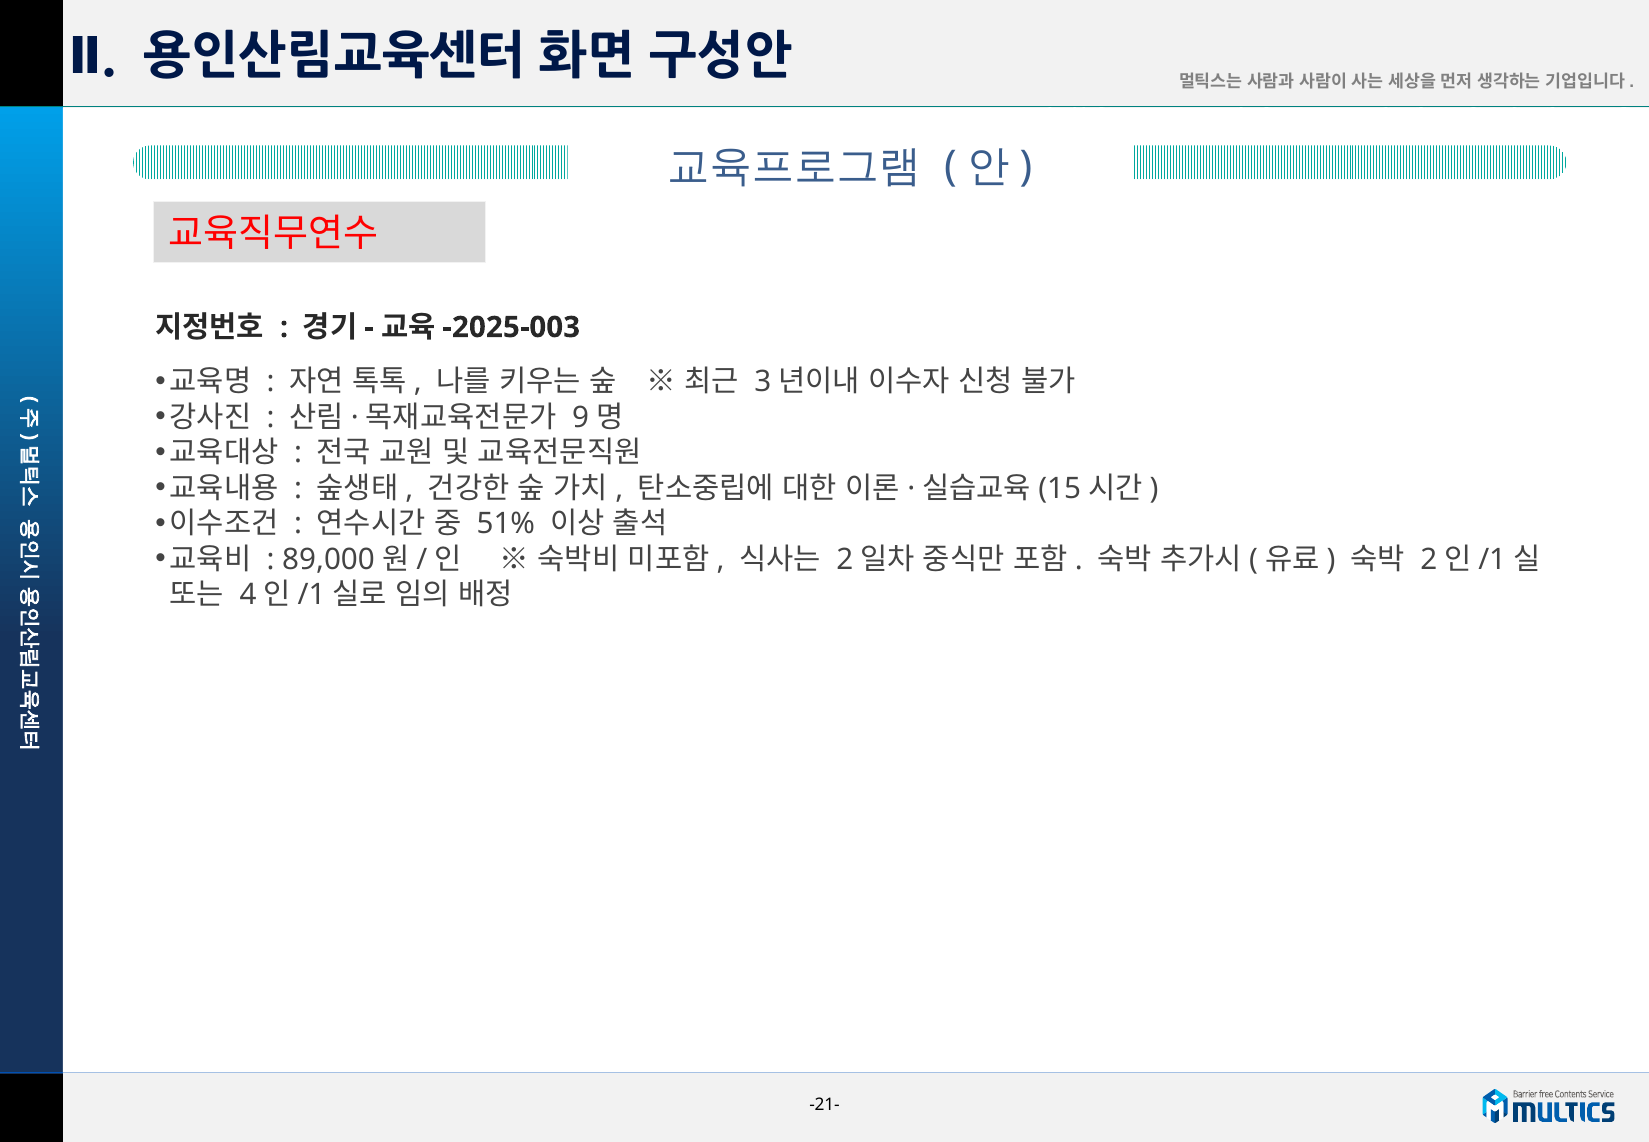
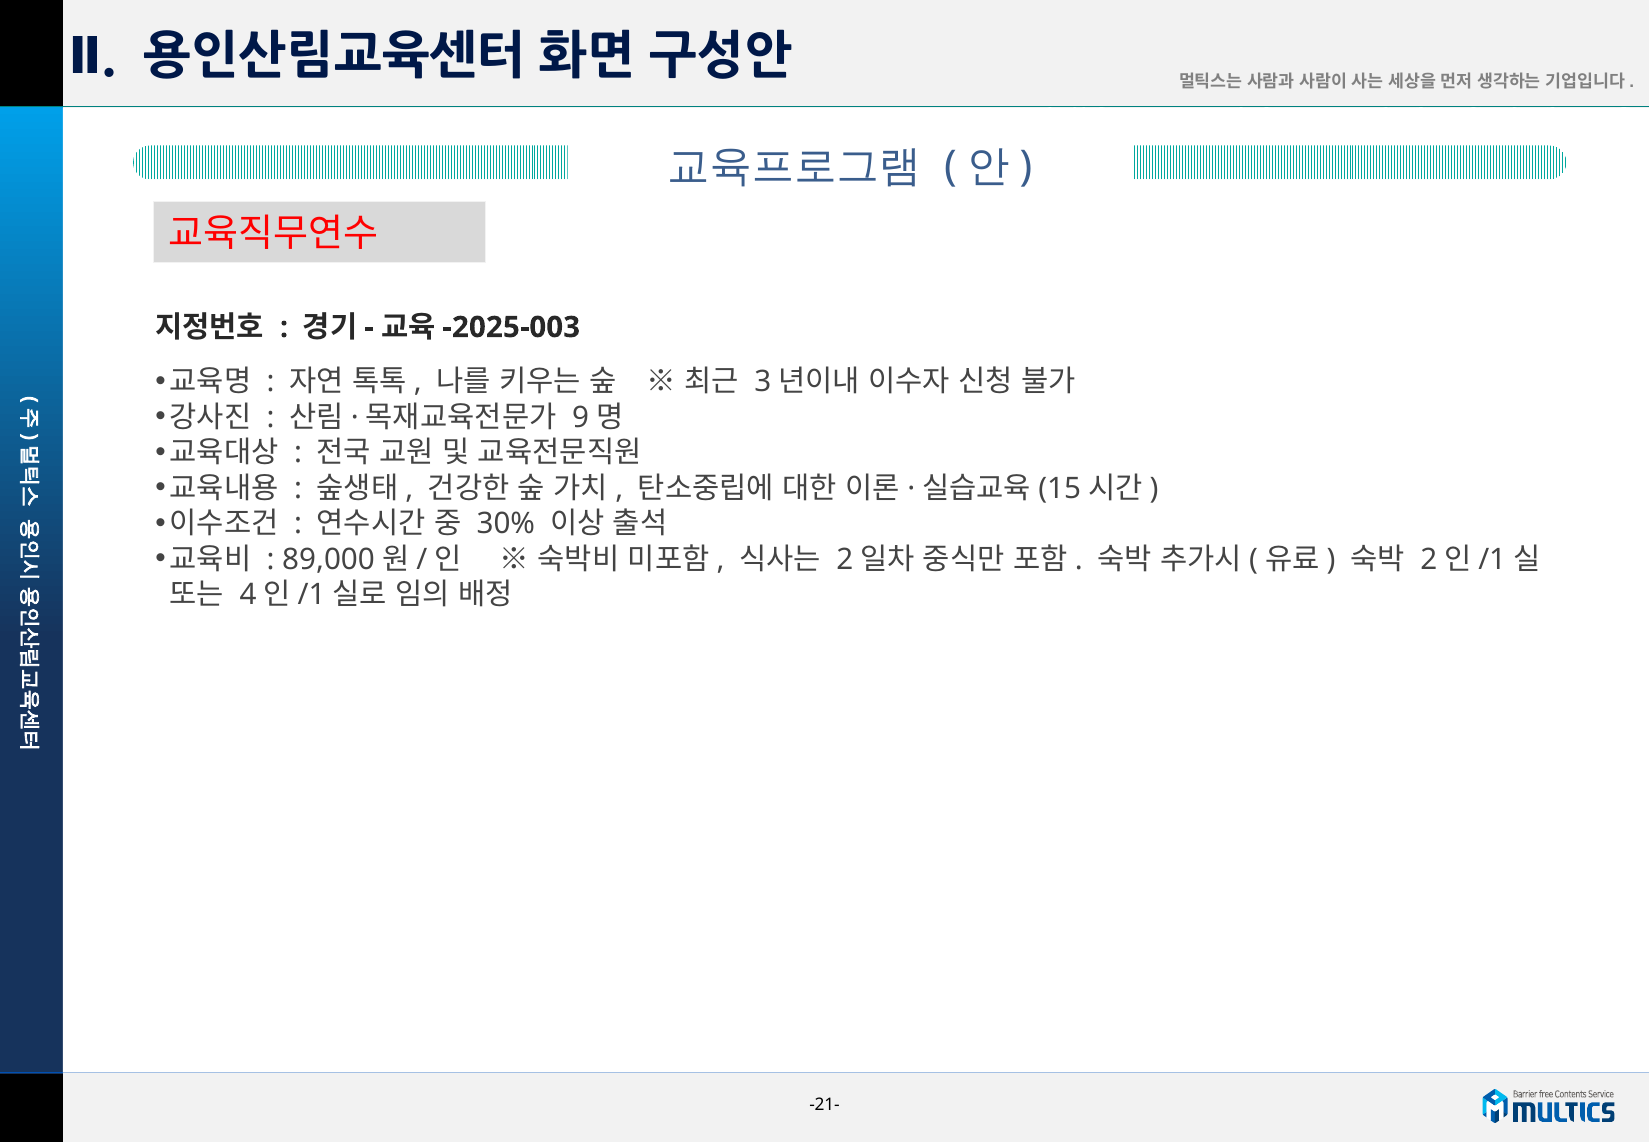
51%: 51% -> 30% (506, 524)
